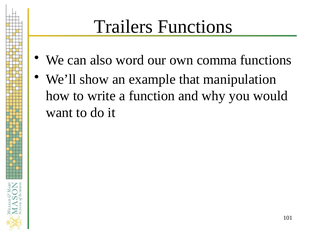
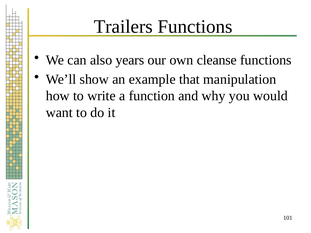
word: word -> years (130, 60)
comma: comma -> cleanse (217, 60)
